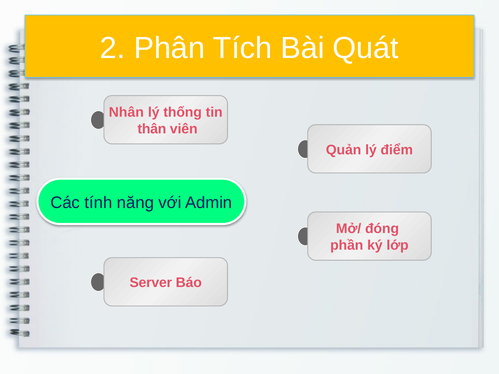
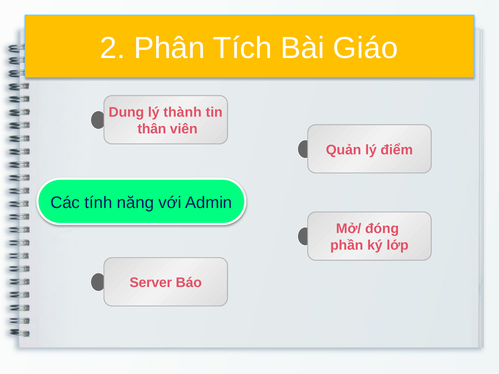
Quát: Quát -> Giáo (365, 48)
Nhân: Nhân -> Dung (126, 112)
thống: thống -> thành (183, 112)
